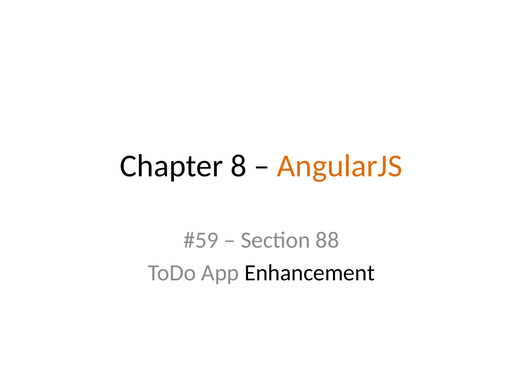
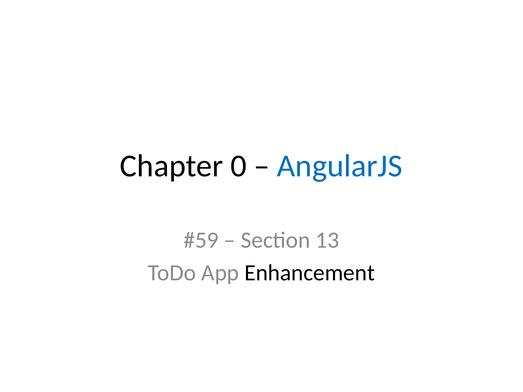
8: 8 -> 0 (238, 166)
AngularJS colour: orange -> blue (340, 166)
88: 88 -> 13 (327, 240)
